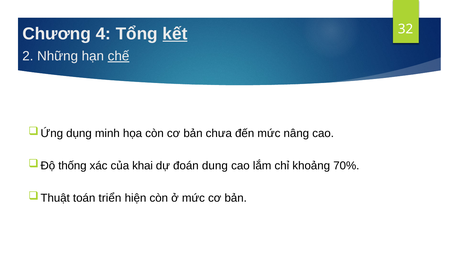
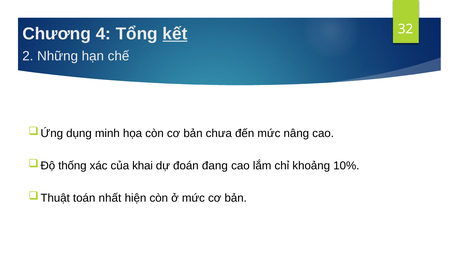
chế underline: present -> none (119, 56)
dung: dung -> đang (215, 166)
70%: 70% -> 10% (346, 166)
triển: triển -> nhất (110, 198)
